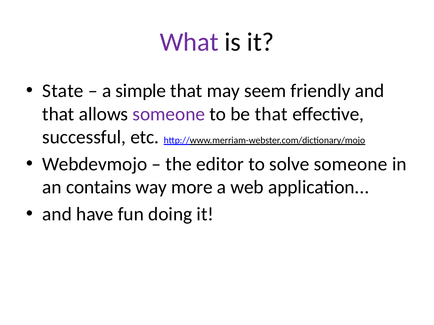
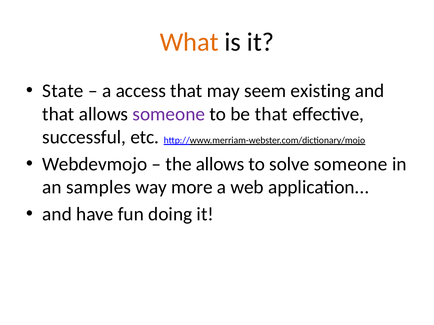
What colour: purple -> orange (189, 42)
simple: simple -> access (141, 91)
friendly: friendly -> existing (321, 91)
the editor: editor -> allows (220, 164)
contains: contains -> samples (99, 188)
